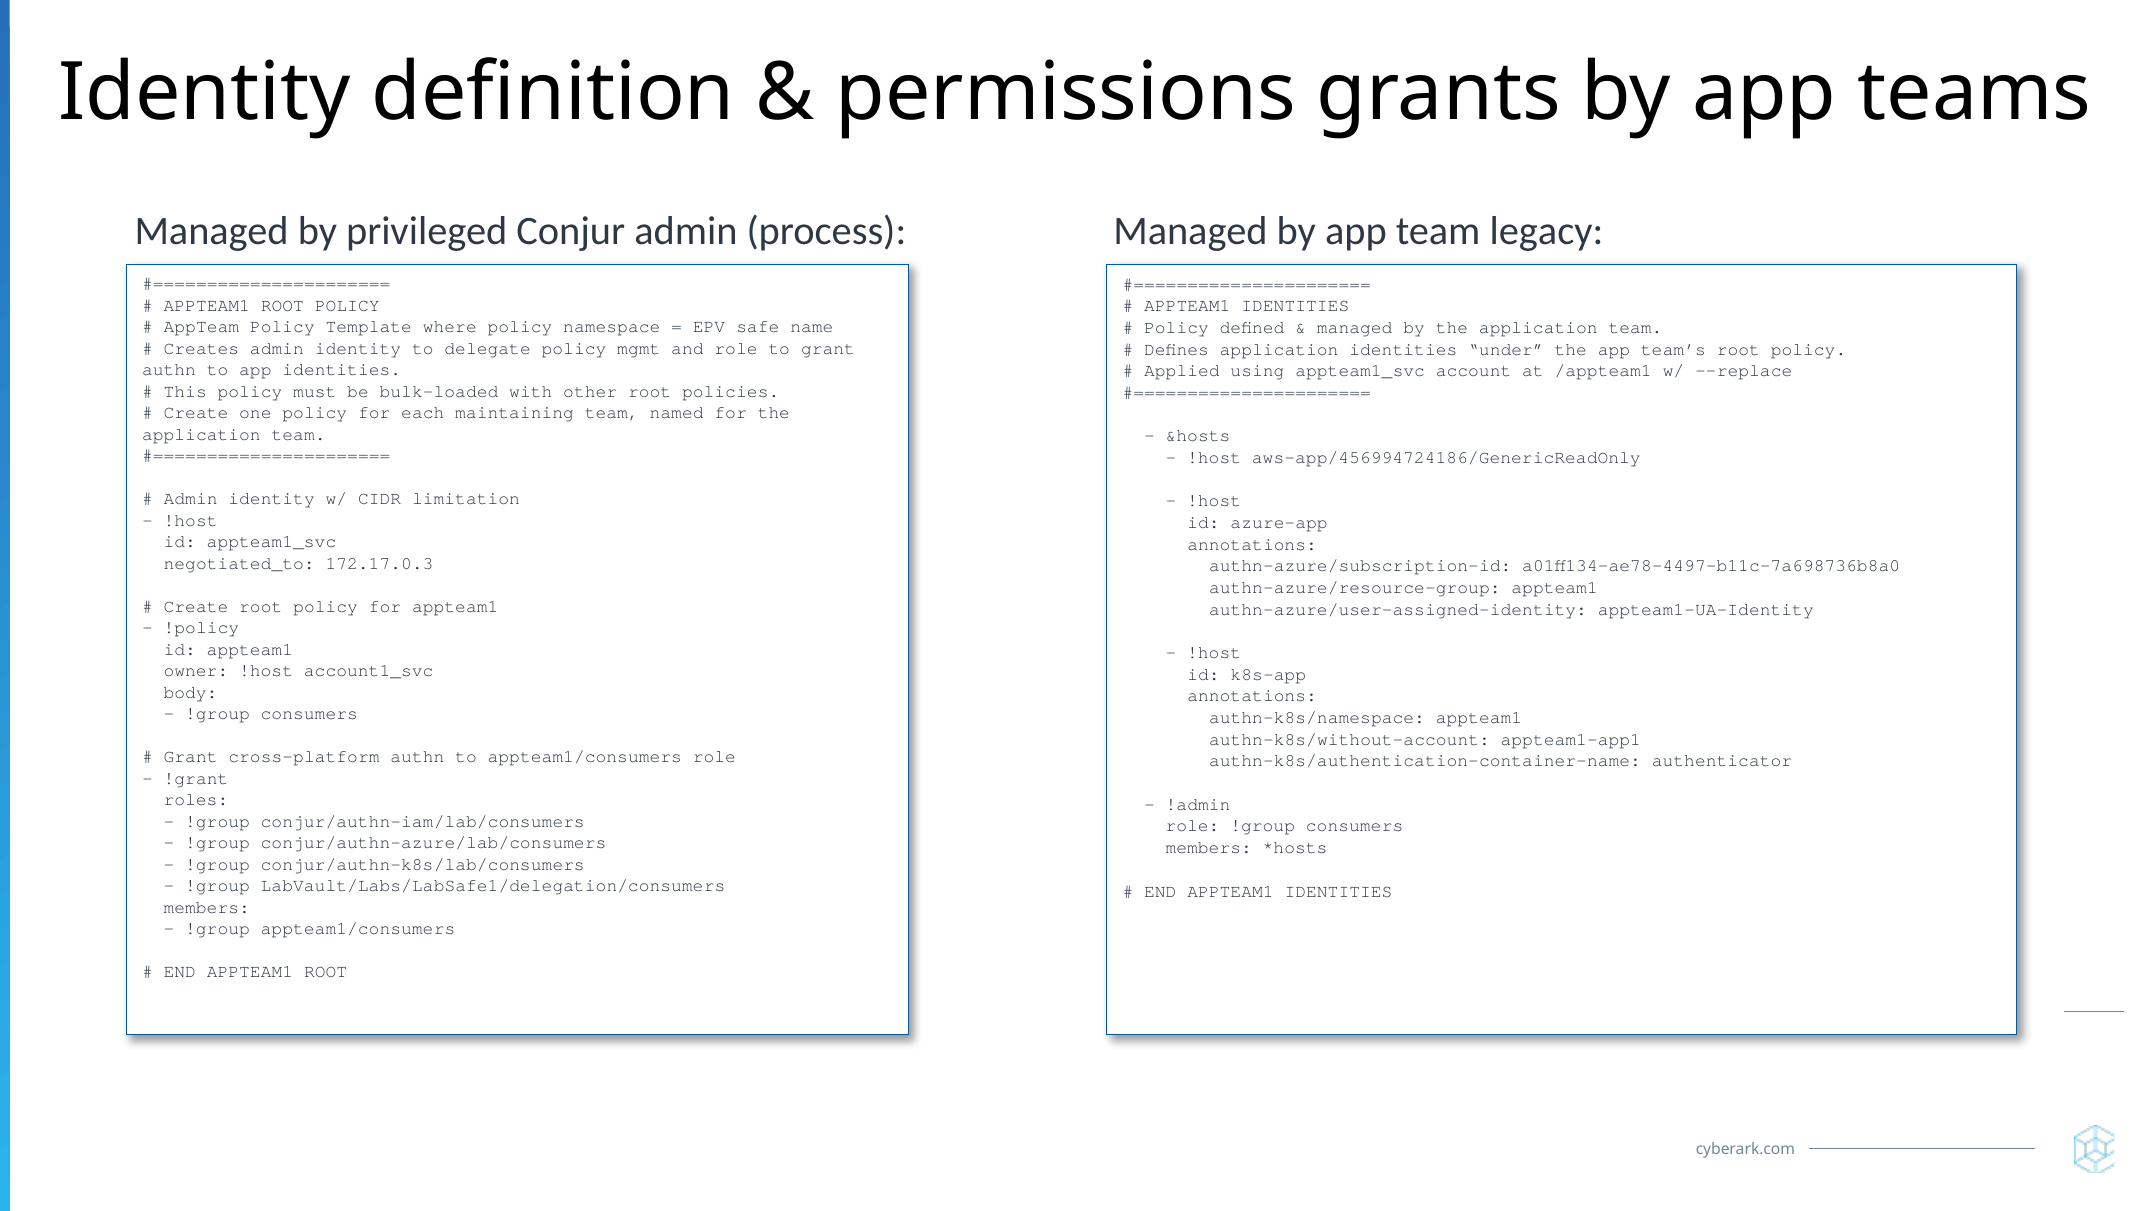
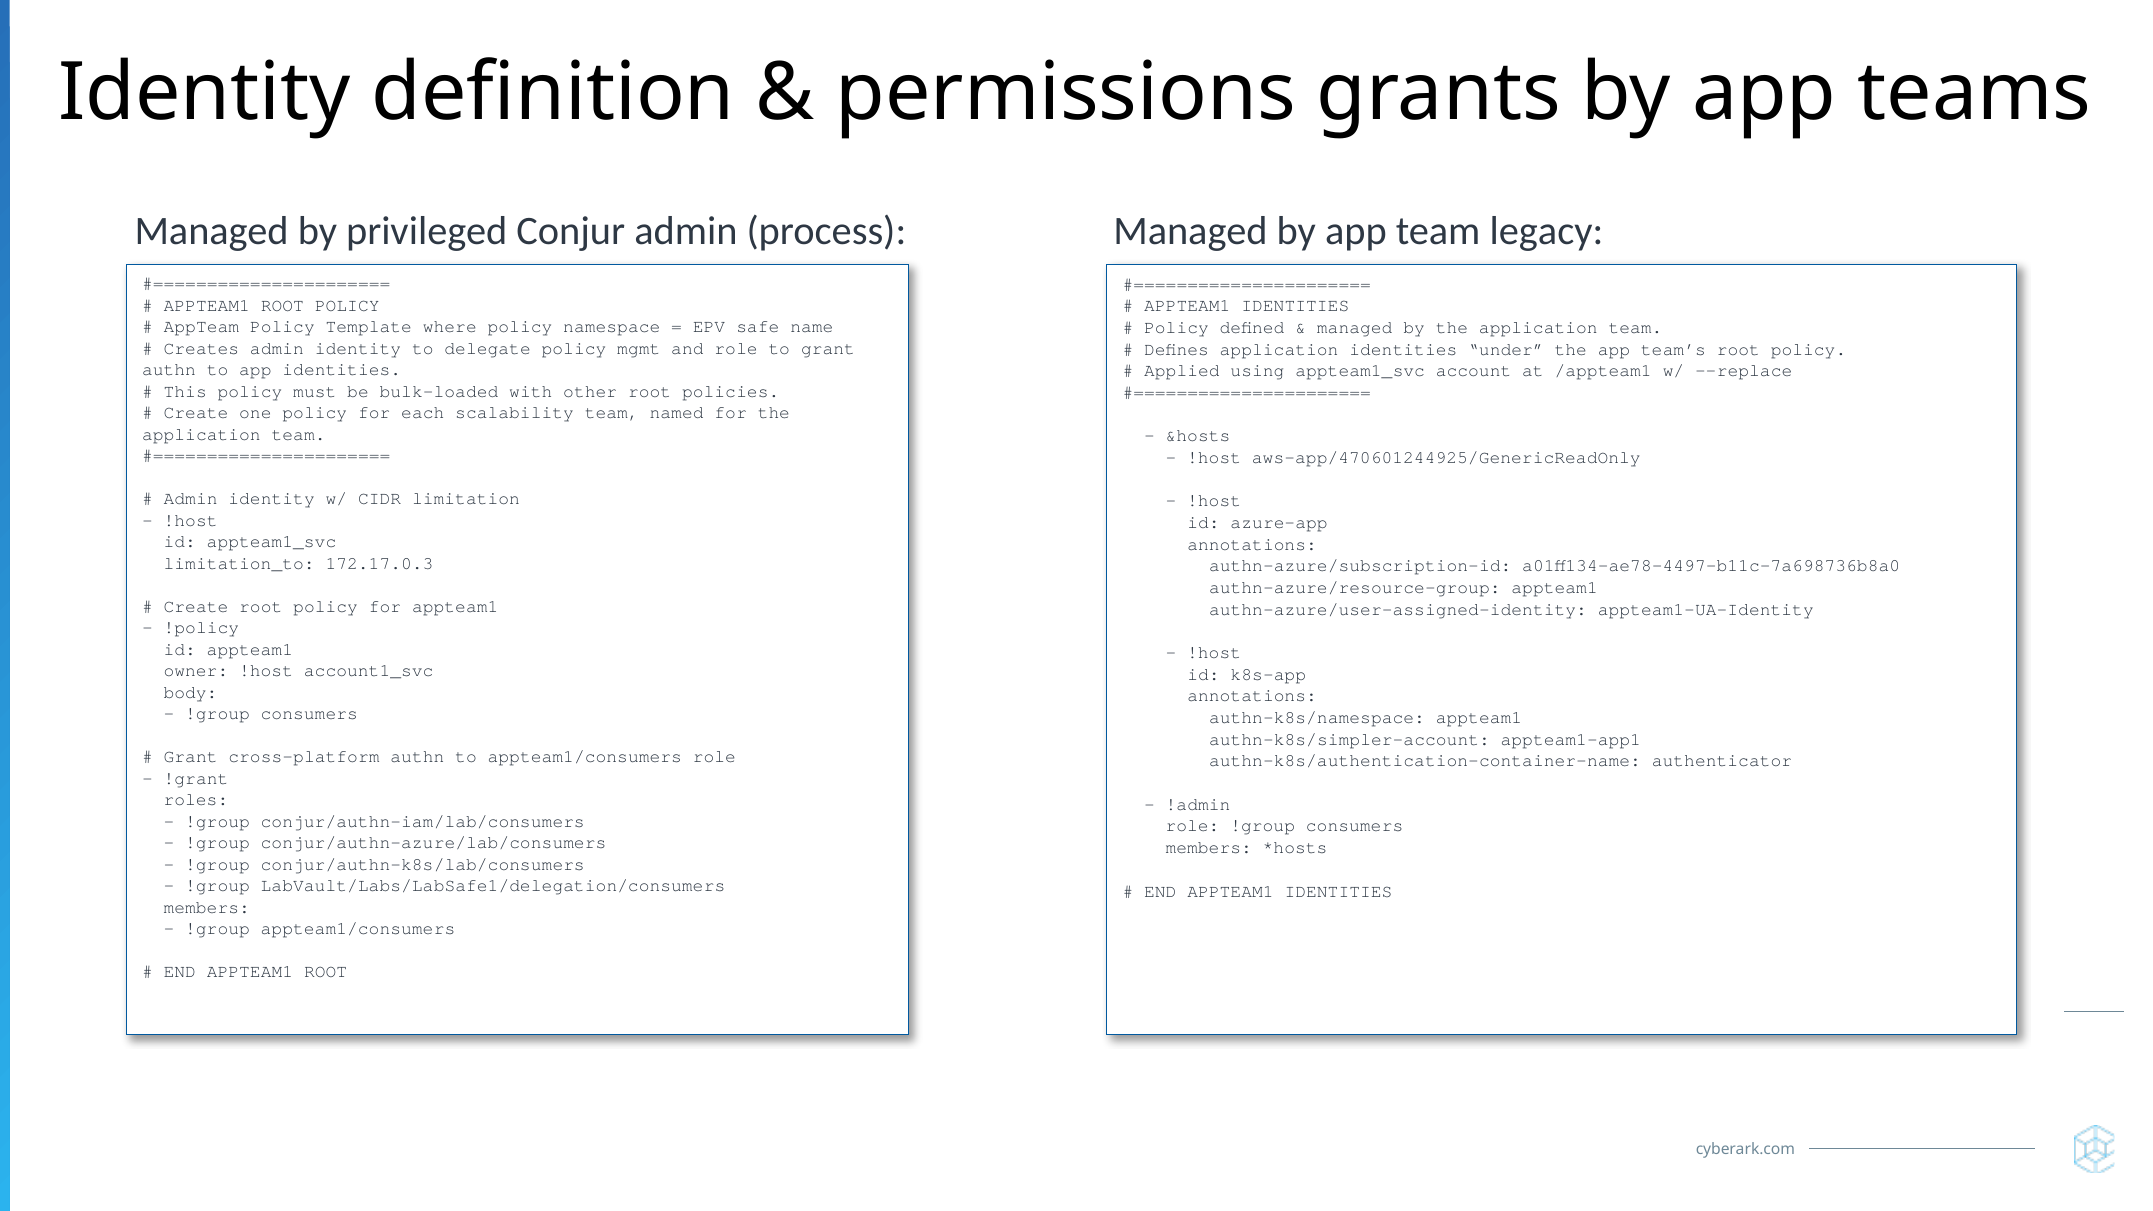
maintaining: maintaining -> scalability (515, 413)
aws-app/456994724186/GenericReadOnly: aws-app/456994724186/GenericReadOnly -> aws-app/470601244925/GenericReadOnly (1446, 458)
negotiated_to: negotiated_to -> limitation_to (239, 563)
authn-k8s/without-account: authn-k8s/without-account -> authn-k8s/simpler-account (1349, 739)
